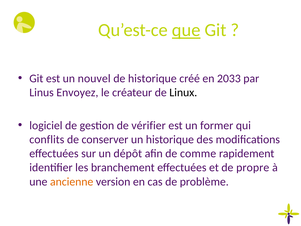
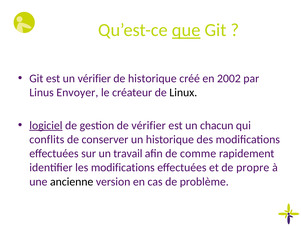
un nouvel: nouvel -> vérifier (94, 78)
2033: 2033 -> 2002 (229, 78)
Envoyez: Envoyez -> Envoyer (77, 92)
logiciel underline: none -> present (46, 125)
former: former -> chacun (217, 125)
dépôt: dépôt -> travail (128, 153)
les branchement: branchement -> modifications (123, 167)
ancienne colour: orange -> black (72, 182)
